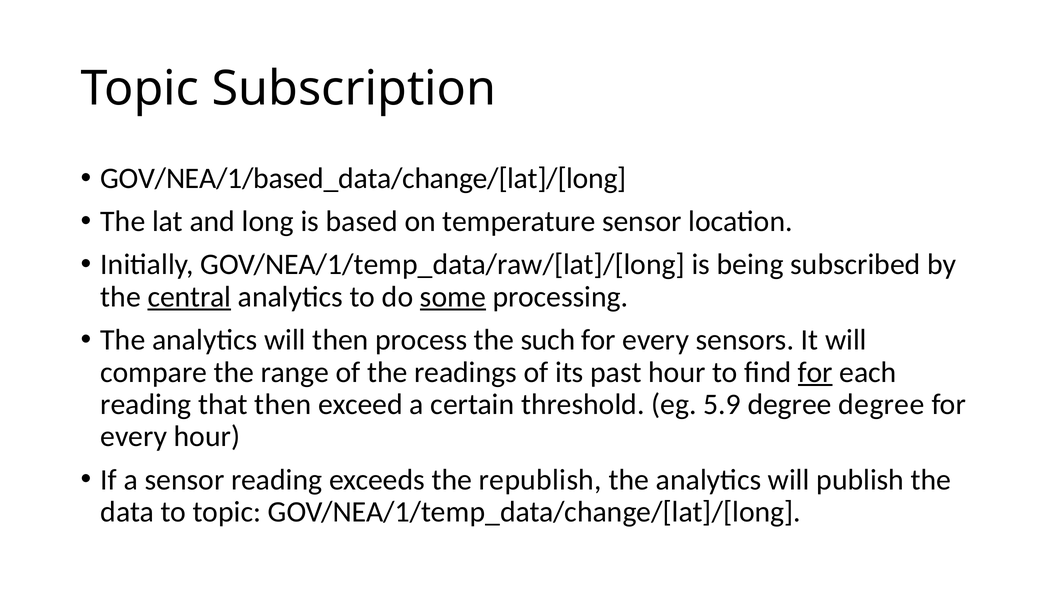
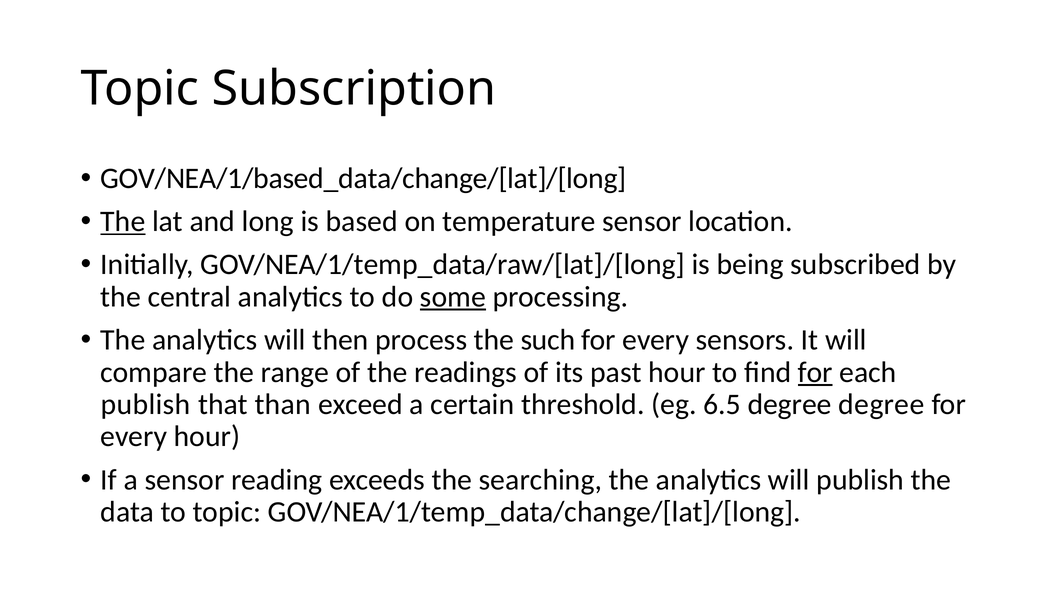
The underline: none -> present (123, 222)
central underline: present -> none (189, 297)
reading: reading -> publish (146, 404)
that then: then -> than (283, 404)
5.9: 5.9 -> 6.5 (722, 404)
republish: republish -> searching (540, 480)
